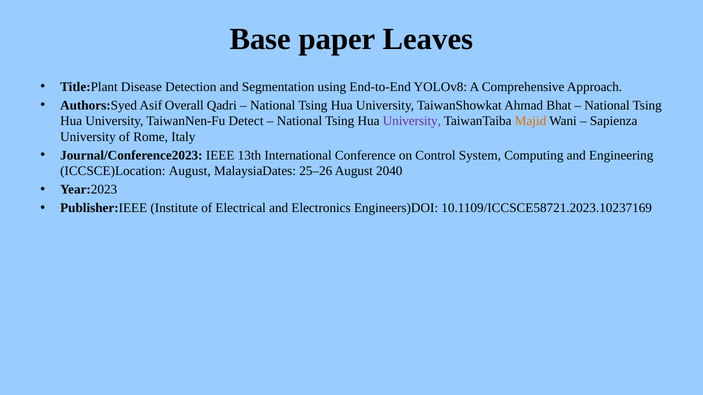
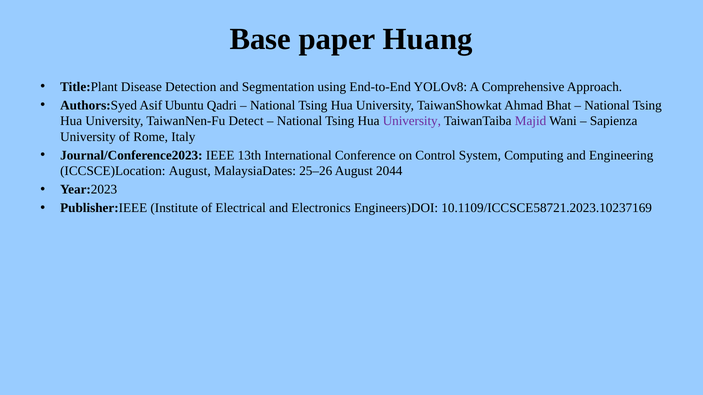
Leaves: Leaves -> Huang (428, 39)
Overall: Overall -> Ubuntu (184, 105)
Majid colour: orange -> purple (531, 121)
2040: 2040 -> 2044 (389, 171)
